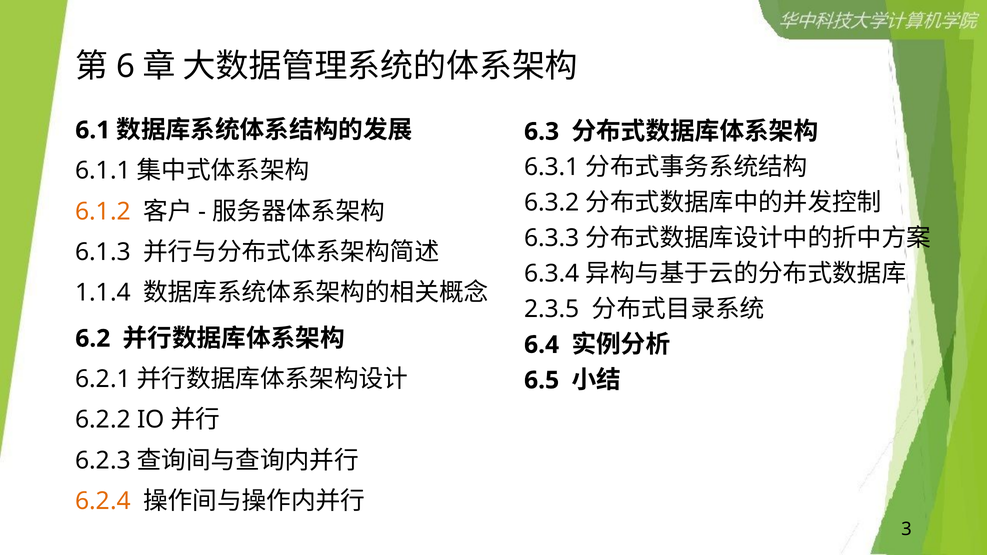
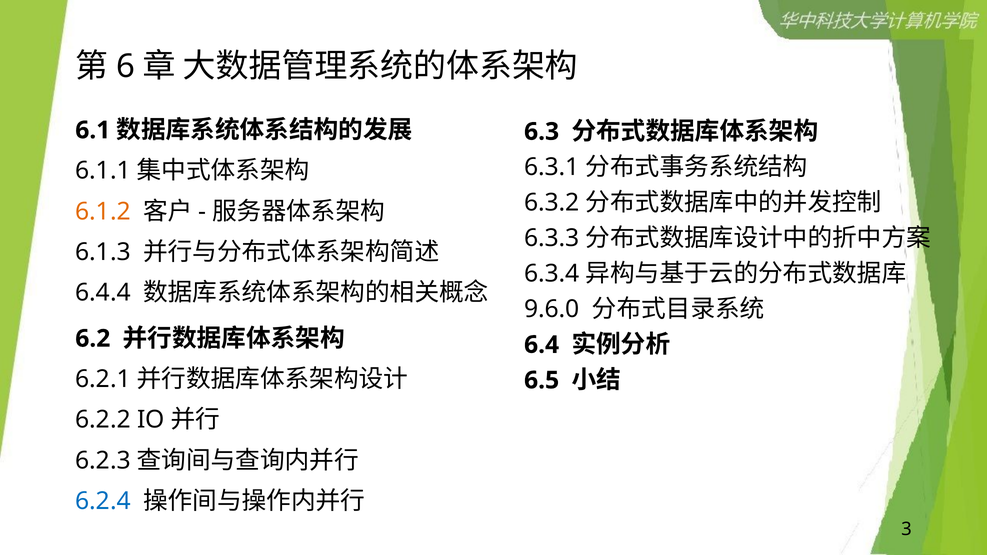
1.1.4: 1.1.4 -> 6.4.4 (103, 293)
2.3.5: 2.3.5 -> 9.6.0 (552, 309)
6.2.4 colour: orange -> blue (103, 501)
